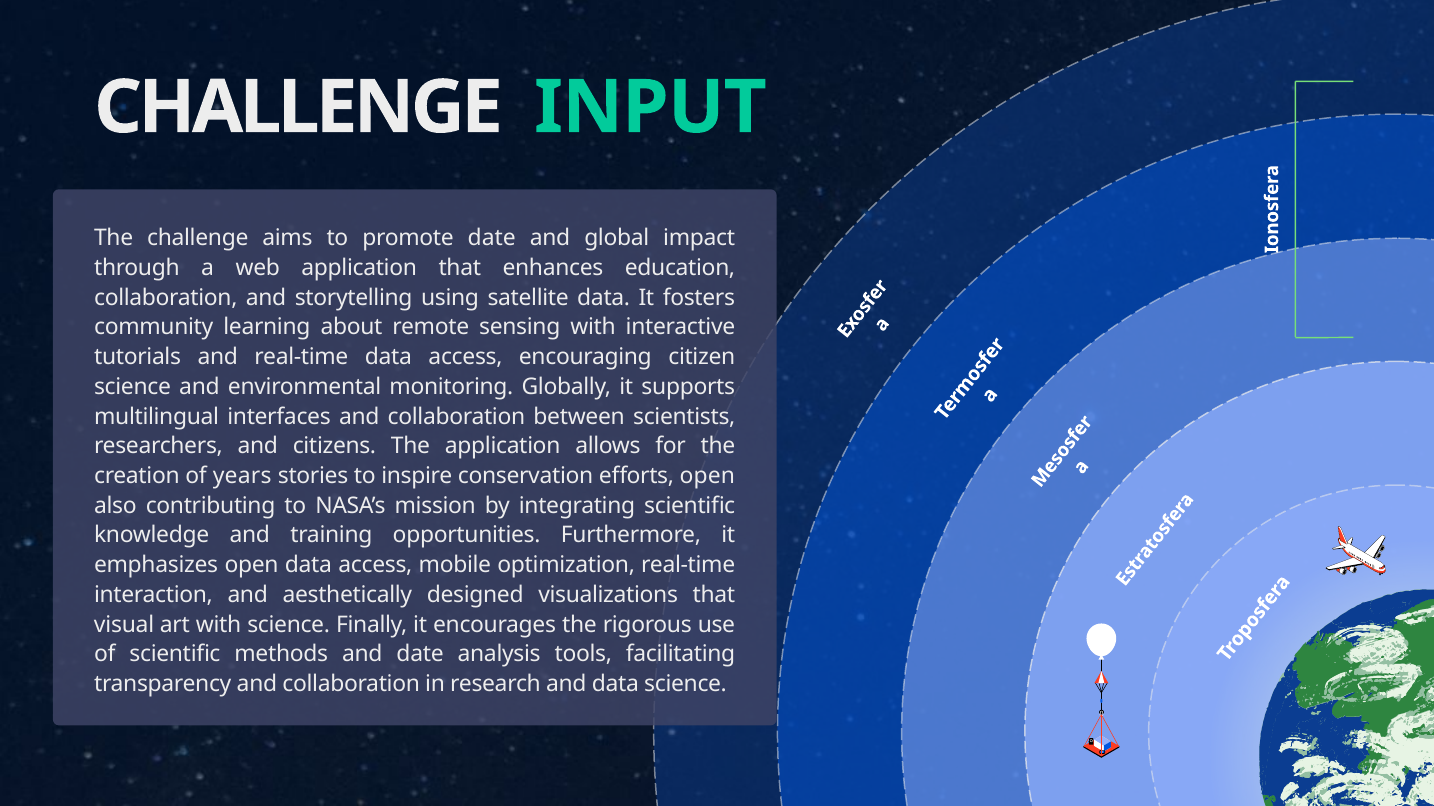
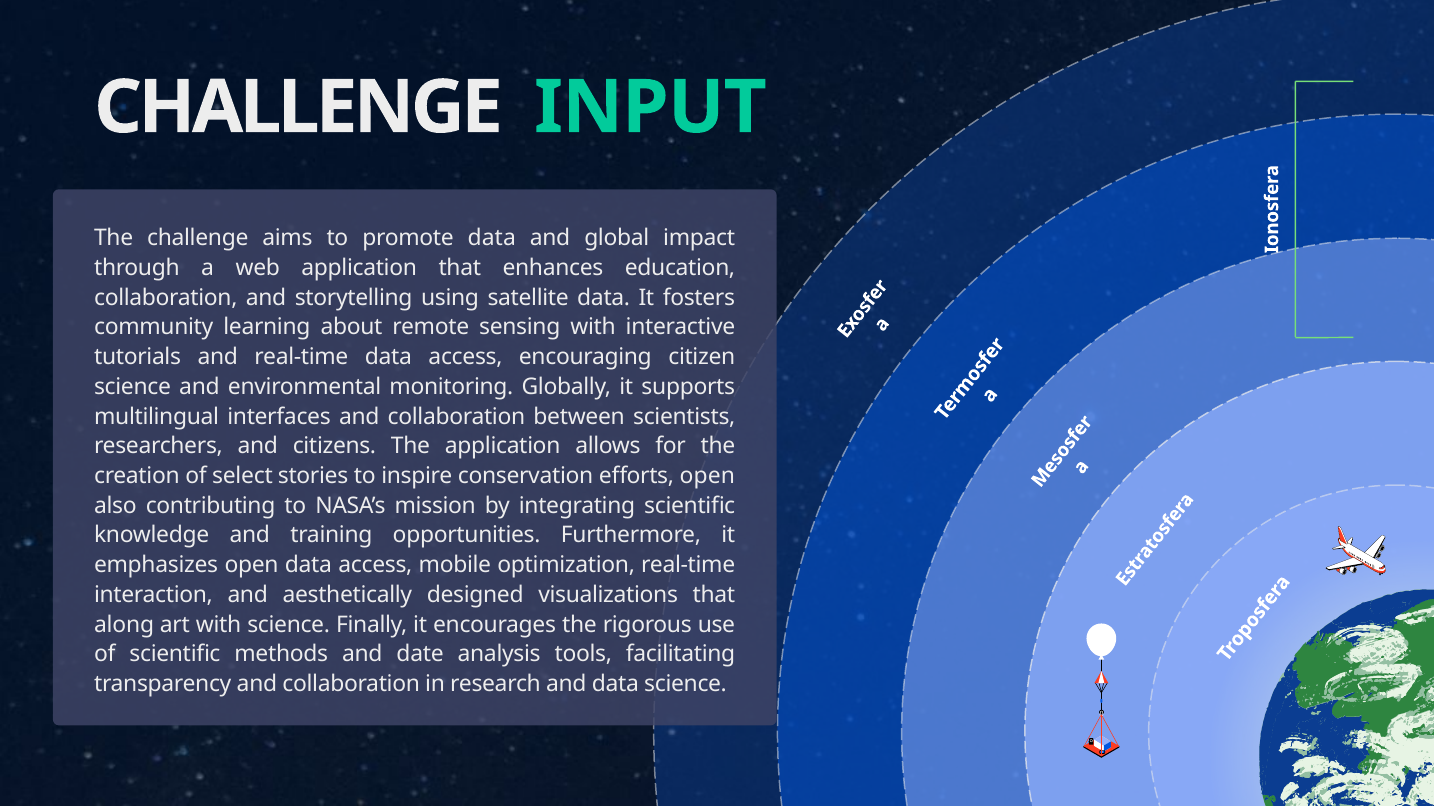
promote date: date -> data (492, 238)
years: years -> select (242, 476)
visual: visual -> along (124, 625)
